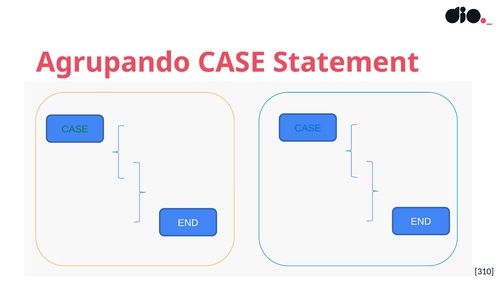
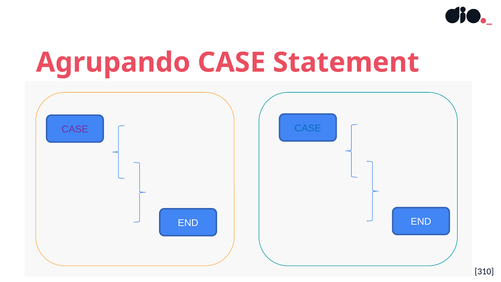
CASE colour: green -> purple (75, 129)
